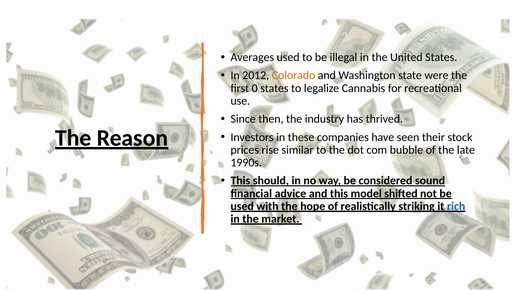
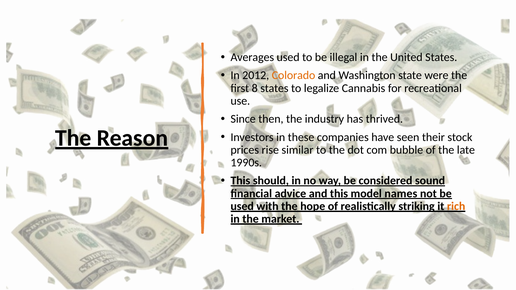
0: 0 -> 8 (255, 88)
shifted: shifted -> names (401, 194)
rich colour: blue -> orange (456, 206)
